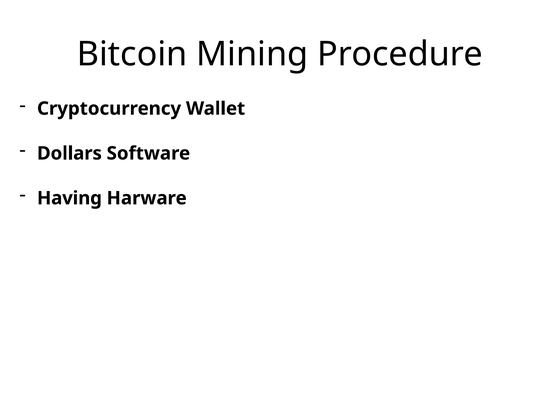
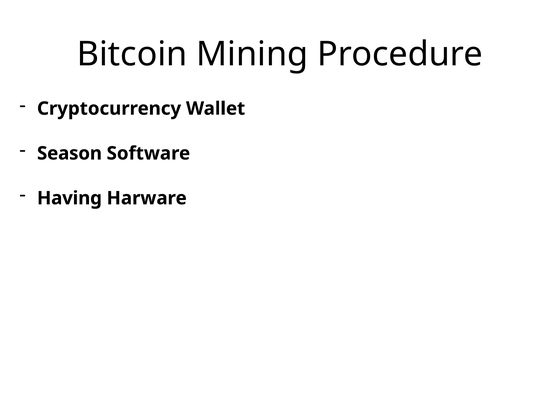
Dollars: Dollars -> Season (69, 153)
